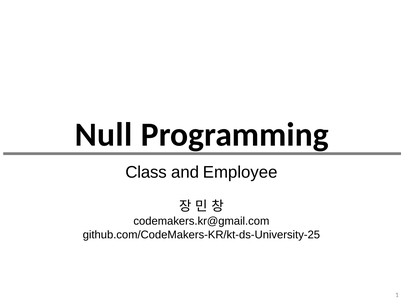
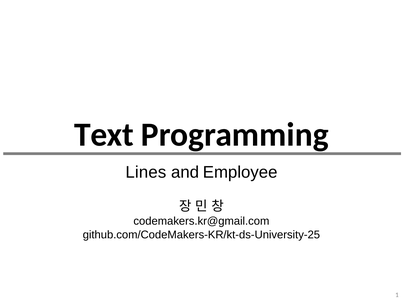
Null: Null -> Text (104, 134)
Class: Class -> Lines (146, 172)
